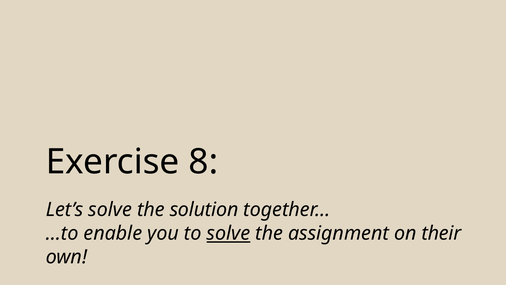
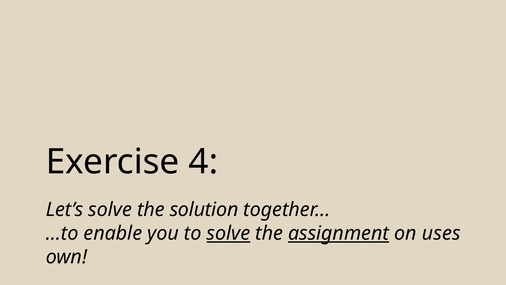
8: 8 -> 4 (203, 162)
assignment underline: none -> present (339, 233)
their: their -> uses (441, 233)
